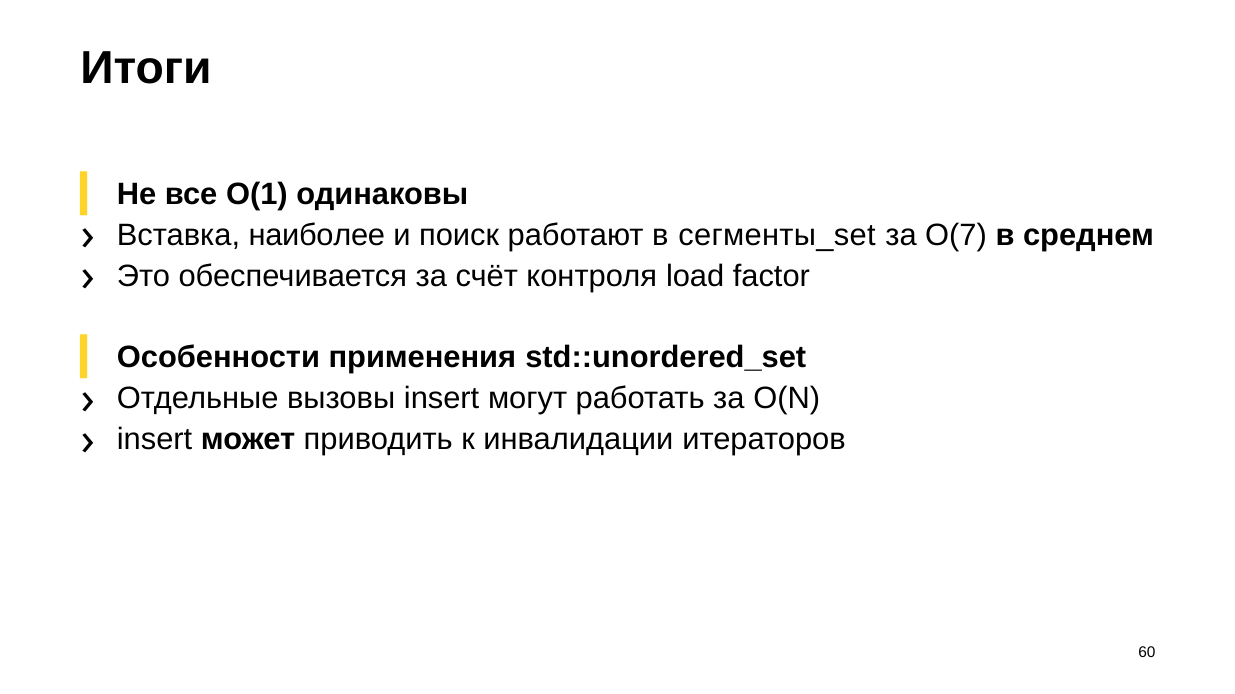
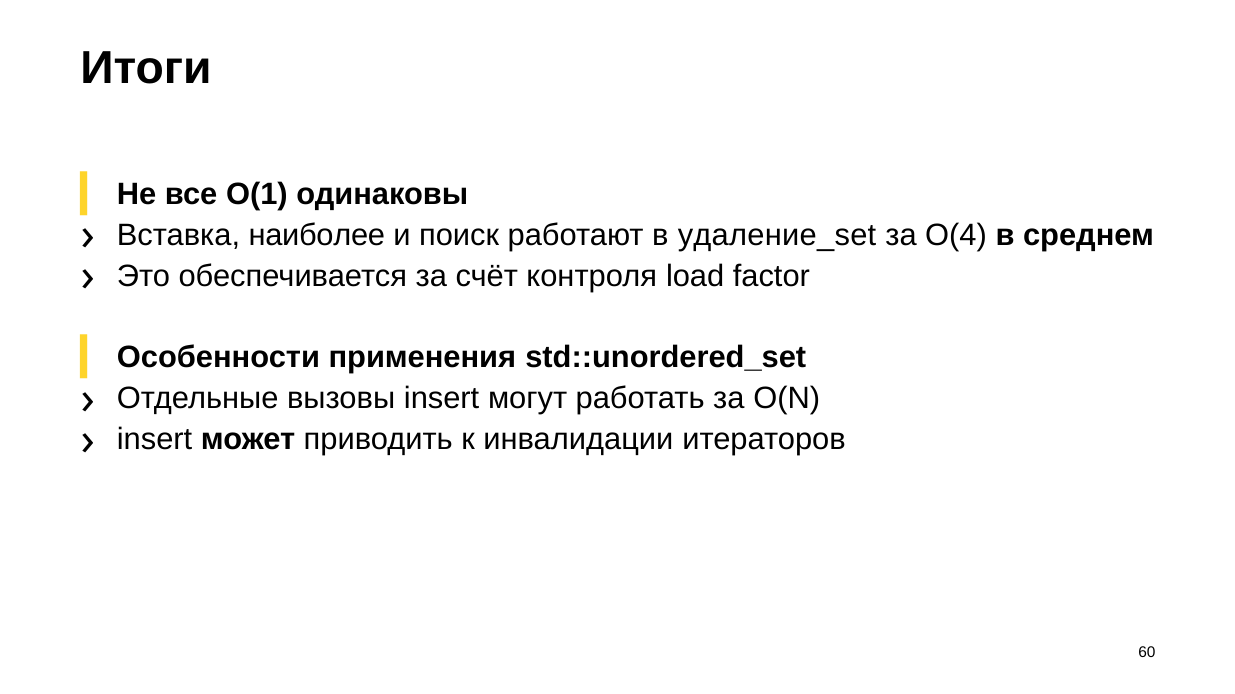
сегменты_set: сегменты_set -> удаление_set (777, 235)
O(7: O(7 -> O(4 (956, 235)
